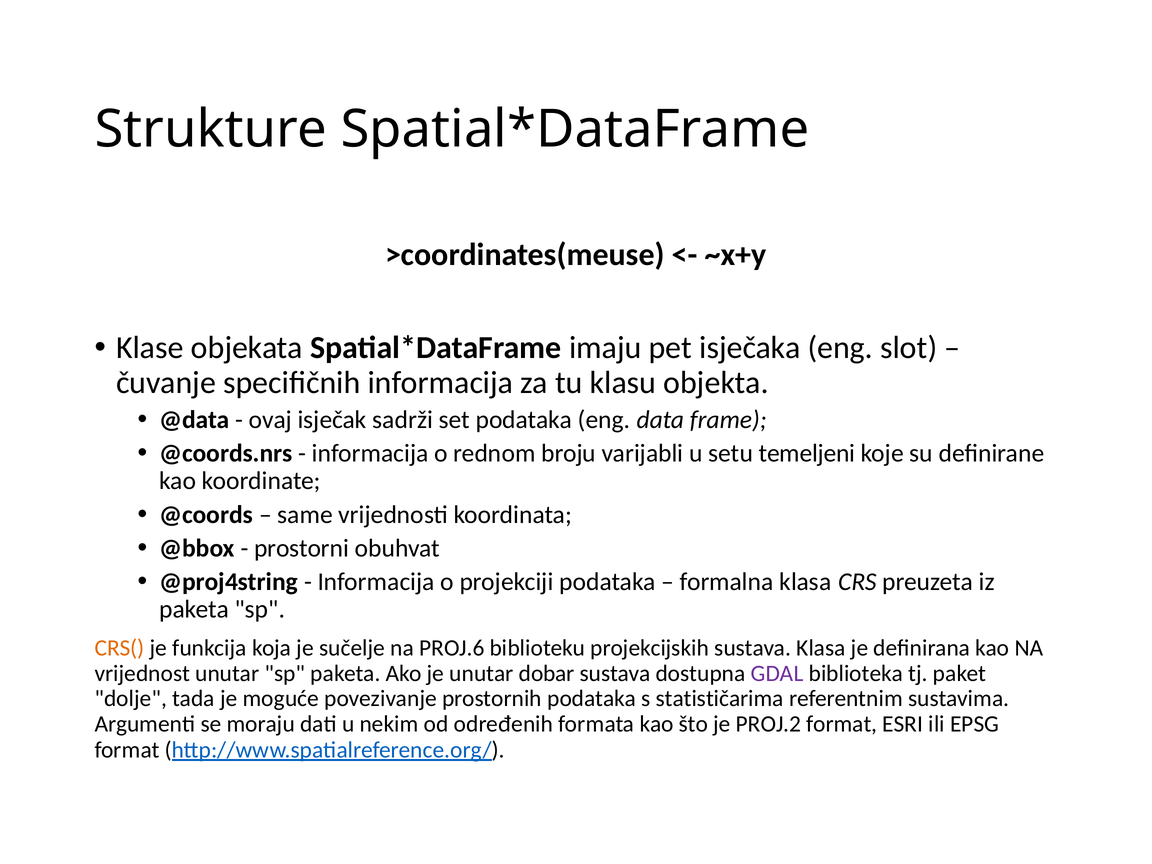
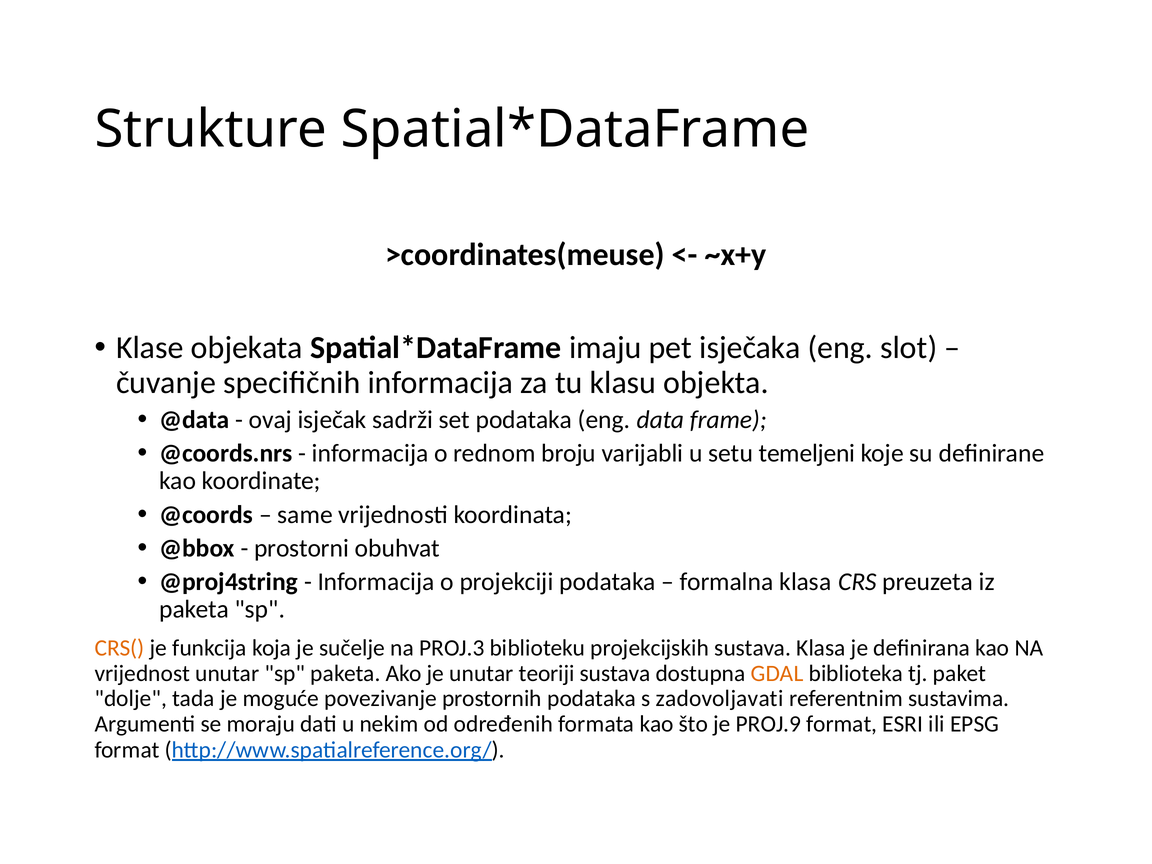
PROJ.6: PROJ.6 -> PROJ.3 (452, 648)
dobar: dobar -> teoriji (547, 673)
GDAL colour: purple -> orange (777, 673)
statističarima: statističarima -> zadovoljavati (720, 699)
PROJ.2: PROJ.2 -> PROJ.9 (769, 724)
